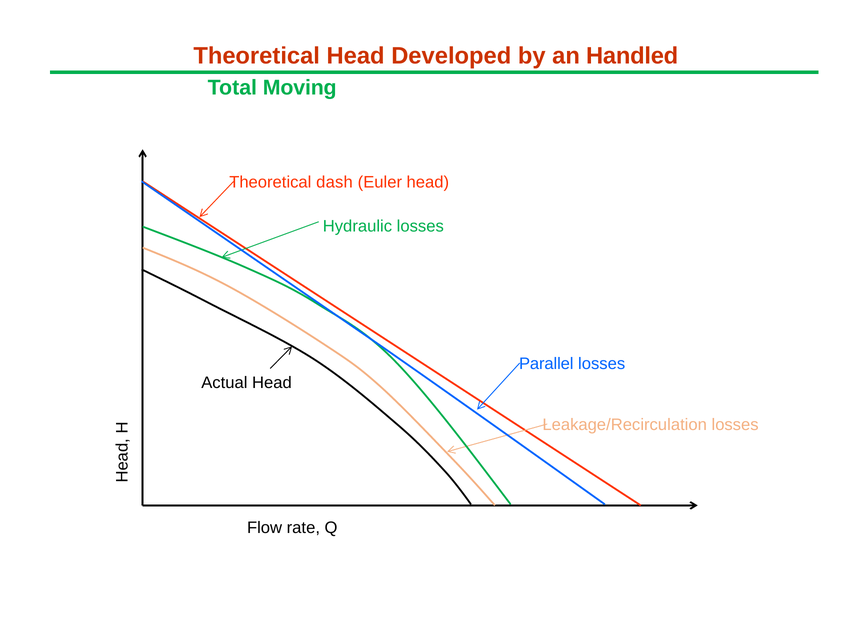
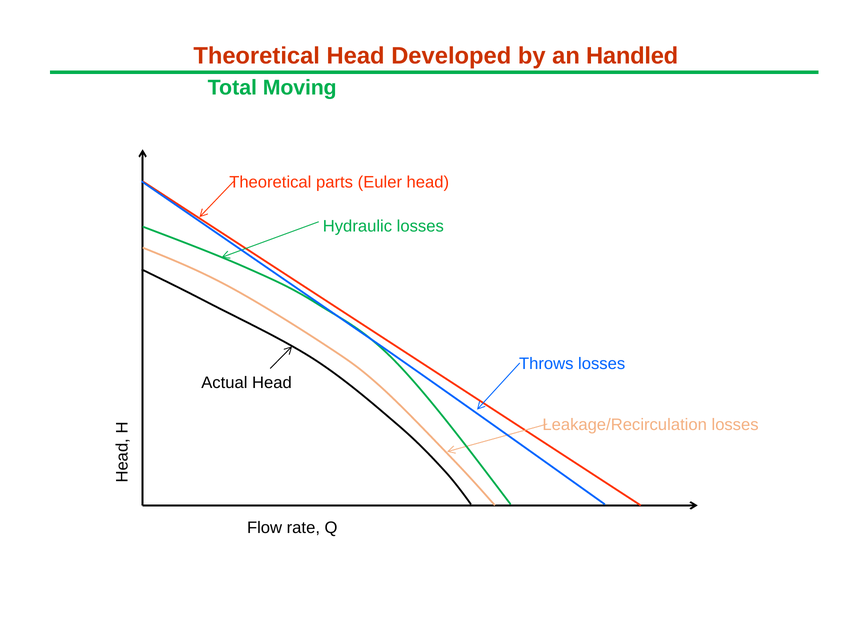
dash: dash -> parts (335, 182)
Parallel: Parallel -> Throws (546, 364)
